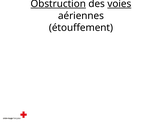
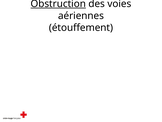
voies underline: present -> none (119, 4)
